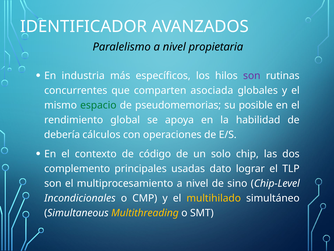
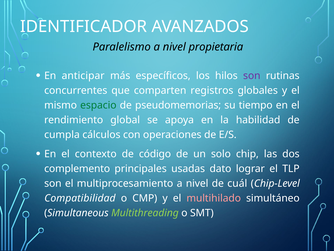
industria: industria -> anticipar (83, 76)
asociada: asociada -> registros (212, 90)
posible: posible -> tiempo (256, 105)
debería: debería -> cumpla (62, 134)
sino: sino -> cuál (237, 183)
Incondicionales: Incondicionales -> Compatibilidad (80, 198)
multihilado colour: yellow -> pink (214, 198)
Multithreading colour: yellow -> light green (145, 213)
